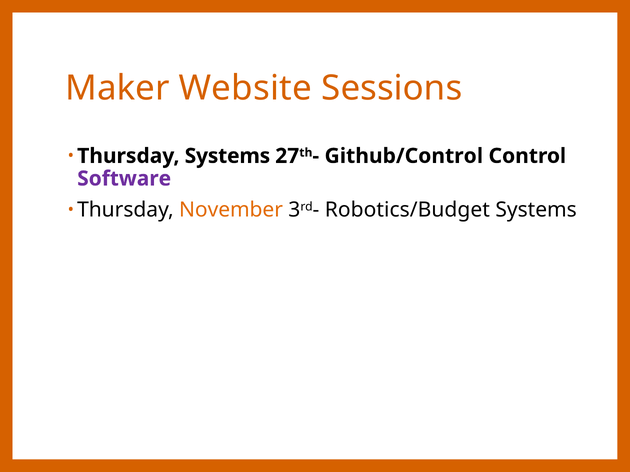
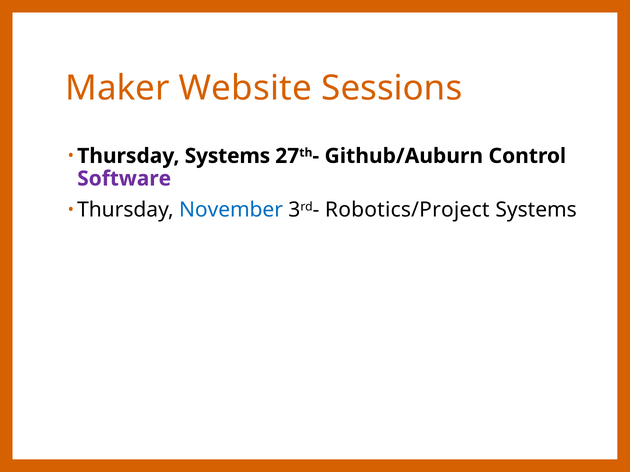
Github/Control: Github/Control -> Github/Auburn (404, 156)
November colour: orange -> blue (231, 210)
Robotics/Budget: Robotics/Budget -> Robotics/Project (407, 210)
